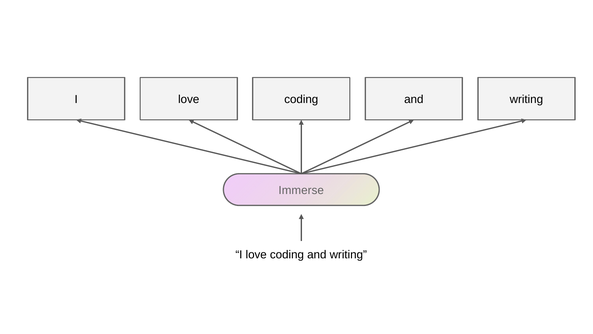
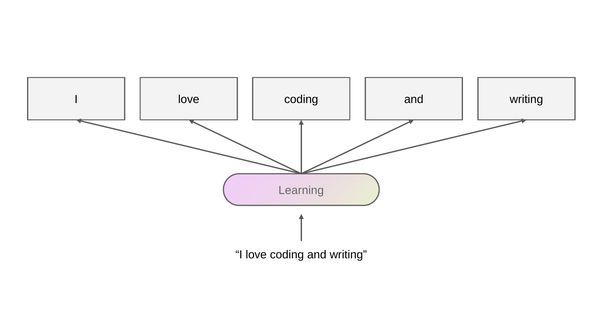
Immerse: Immerse -> Learning (301, 190)
